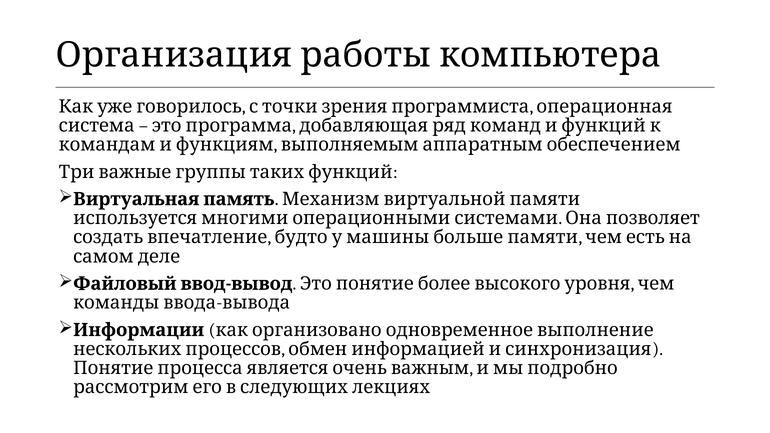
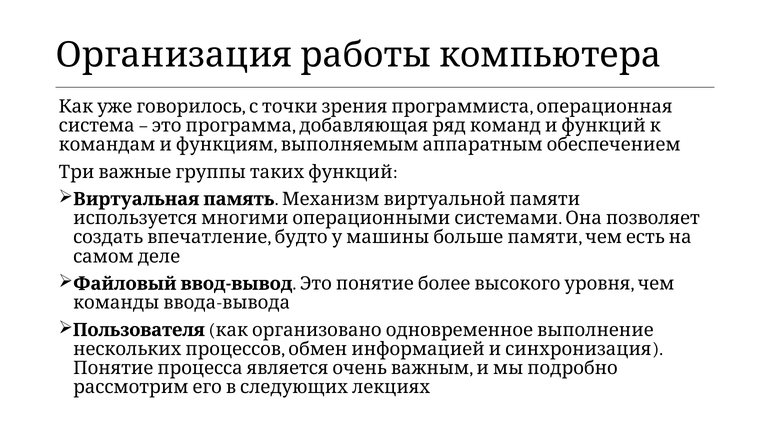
Информации: Информации -> Пользователя (139, 330)
